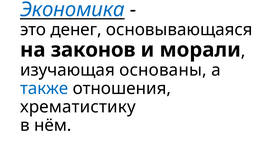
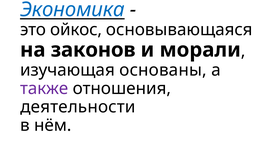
денег: денег -> ойкос (76, 30)
также colour: blue -> purple (44, 88)
хрематистику: хрематистику -> деятельности (78, 107)
